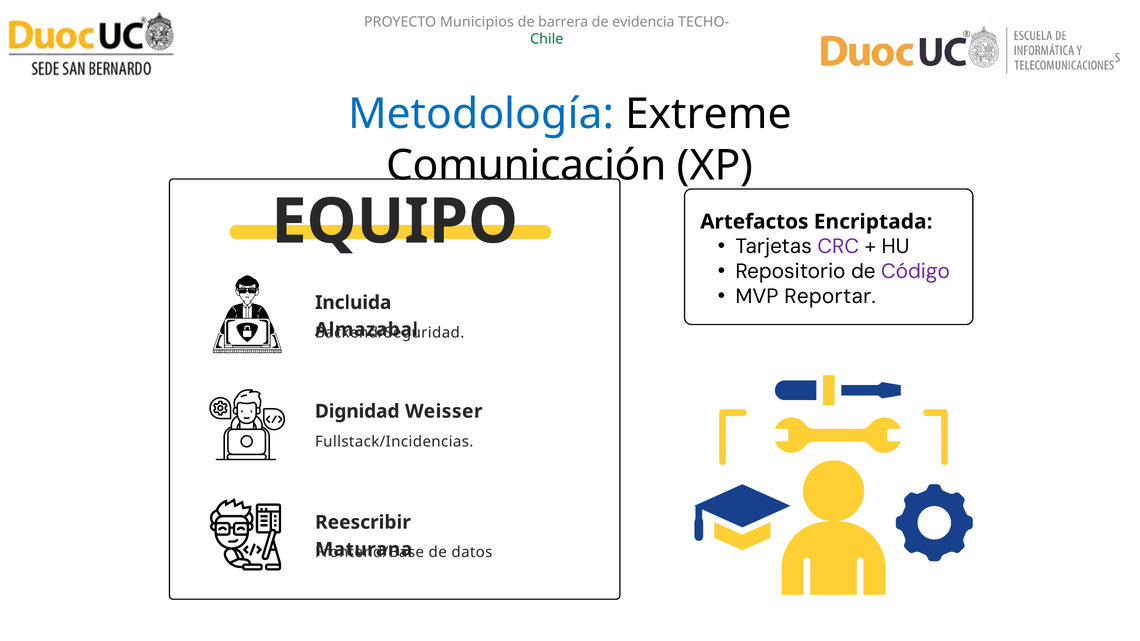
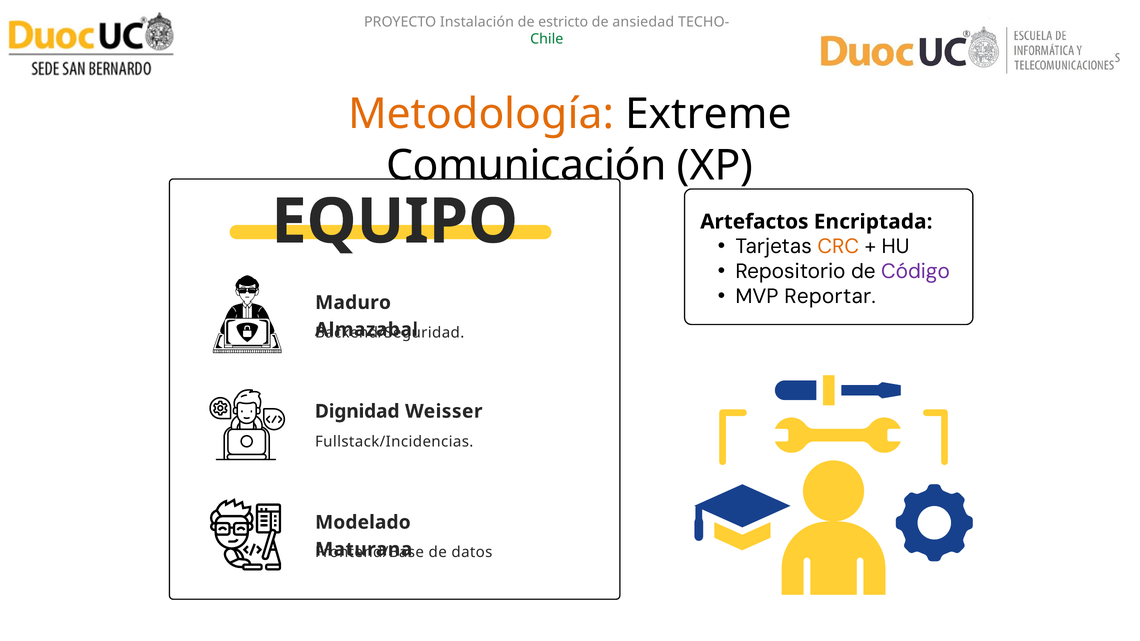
Municipios: Municipios -> Instalación (477, 22)
barrera: barrera -> estricto (563, 22)
evidencia: evidencia -> ansiedad (643, 22)
Metodología colour: blue -> orange (481, 114)
CRC colour: purple -> orange (838, 247)
Incluida: Incluida -> Maduro (353, 303)
Reescribir: Reescribir -> Modelado (363, 523)
